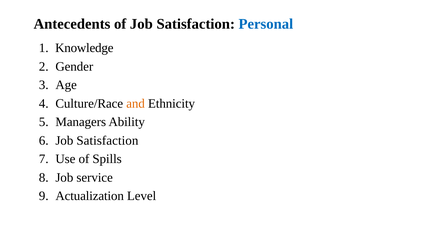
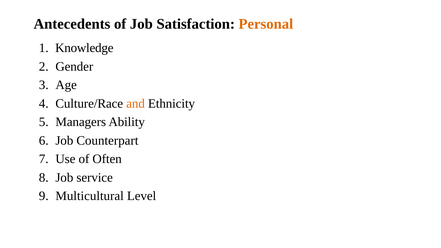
Personal colour: blue -> orange (266, 24)
Satisfaction: Satisfaction -> Counterpart (107, 140)
Spills: Spills -> Often (107, 159)
Actualization: Actualization -> Multicultural (90, 196)
